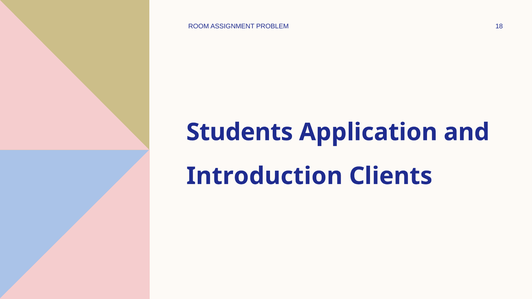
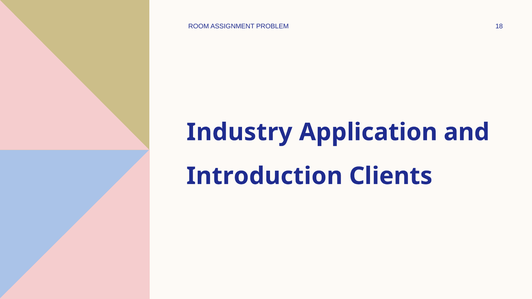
Students: Students -> Industry (239, 132)
